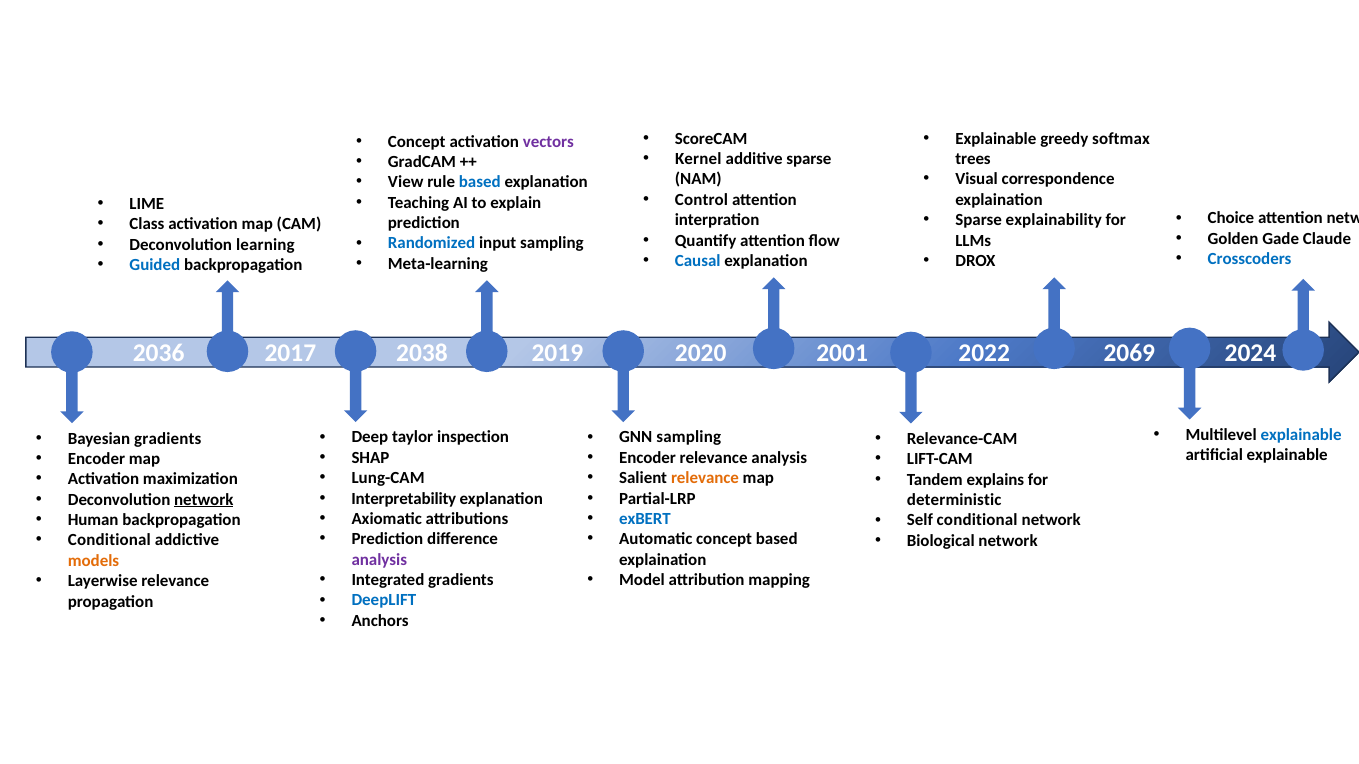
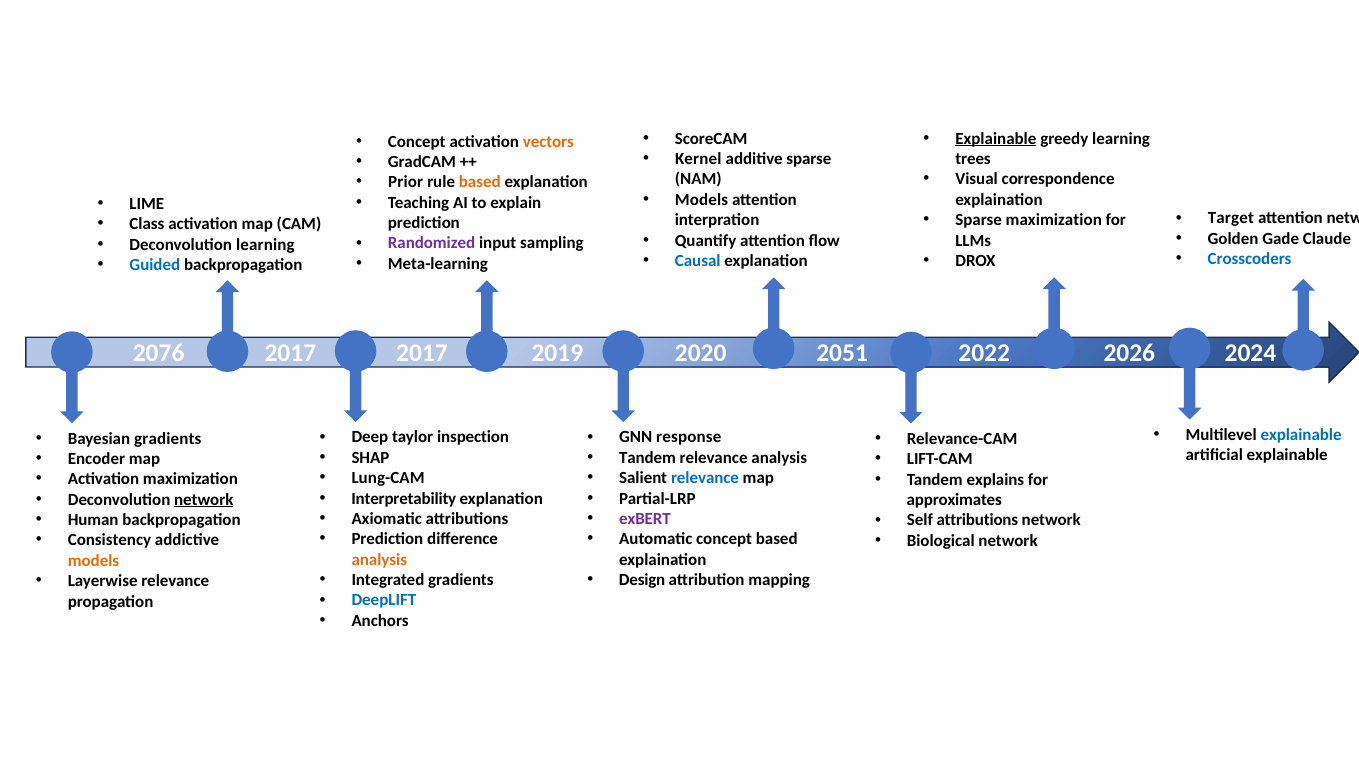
Explainable underline: none -> present (996, 139)
greedy softmax: softmax -> learning (1121, 139)
vectors colour: purple -> orange (548, 142)
View: View -> Prior (406, 182)
based colour: blue -> orange (480, 182)
Control: Control -> Models (702, 200)
Choice: Choice -> Target (1231, 219)
Sparse explainability: explainability -> maximization (1054, 220)
Randomized colour: blue -> purple (432, 243)
2036: 2036 -> 2076 (159, 354)
2017 2038: 2038 -> 2017 (422, 353)
2001: 2001 -> 2051 (842, 353)
2069: 2069 -> 2026 (1129, 353)
GNN sampling: sampling -> response (689, 438)
Encoder: Encoder -> Tandem (648, 458)
relevance colour: orange -> blue (705, 478)
deterministic: deterministic -> approximates (954, 500)
exBERT colour: blue -> purple (645, 519)
Self conditional: conditional -> attributions (977, 521)
Conditional: Conditional -> Consistency (110, 541)
analysis colour: purple -> orange (379, 560)
Model: Model -> Design (642, 580)
